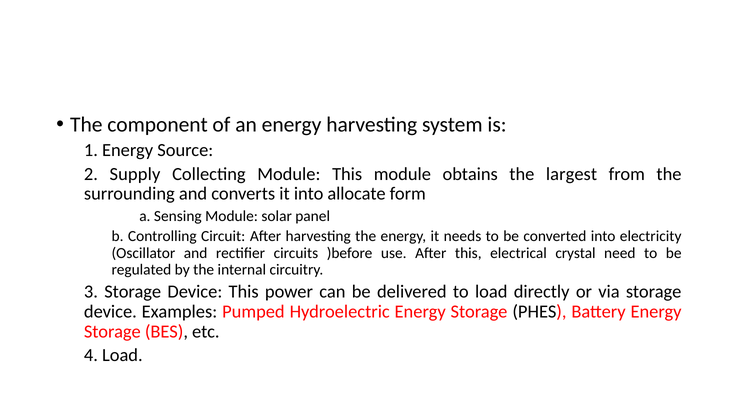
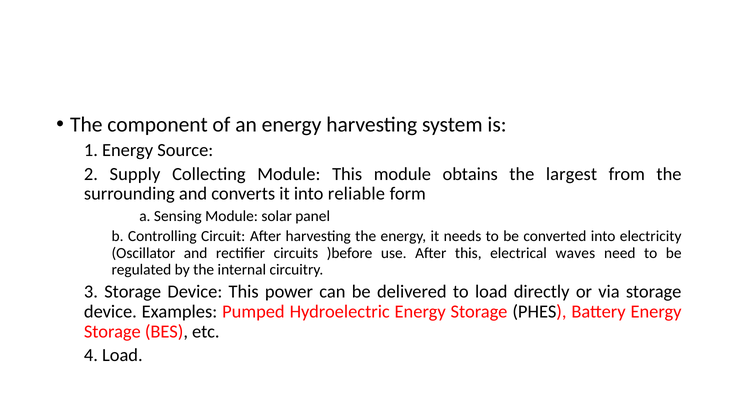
allocate: allocate -> reliable (356, 194)
crystal: crystal -> waves (575, 253)
